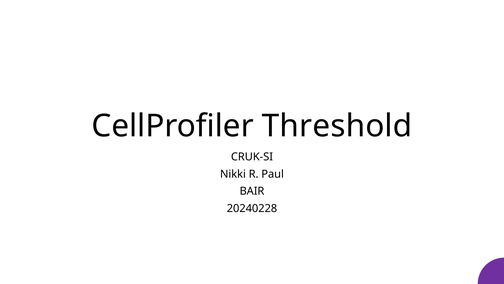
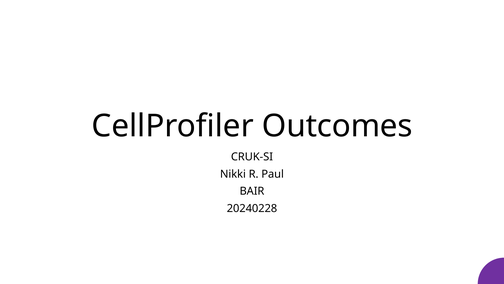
Threshold: Threshold -> Outcomes (337, 126)
